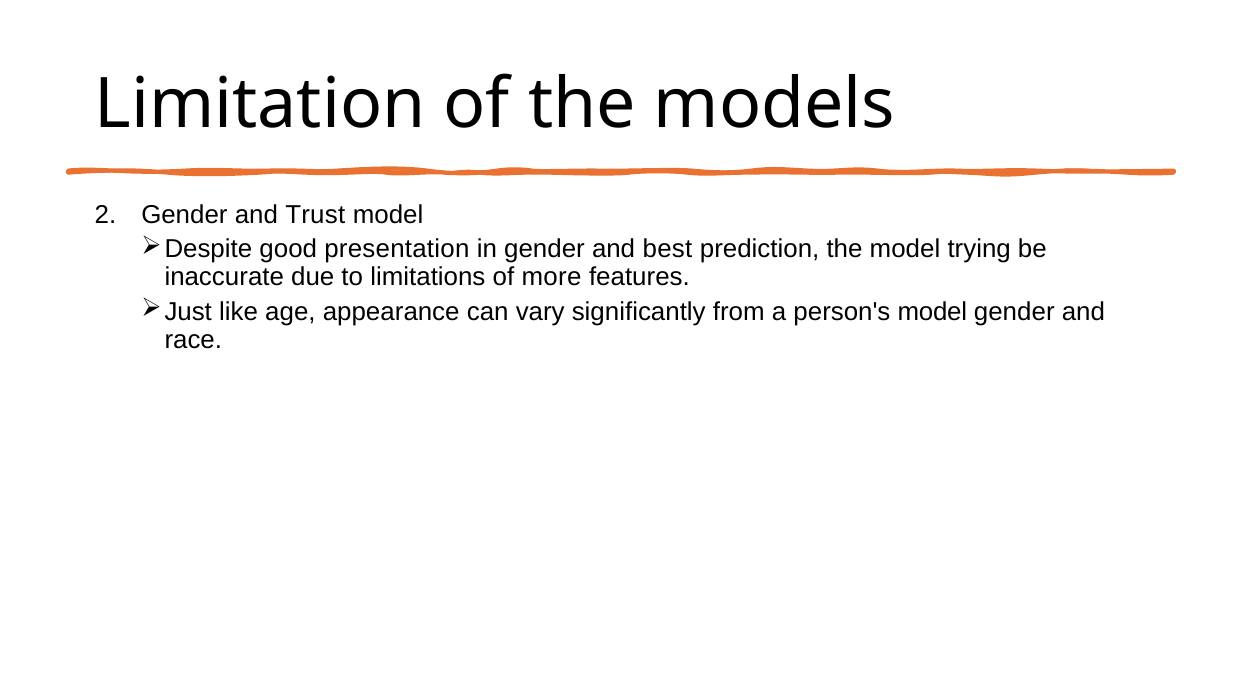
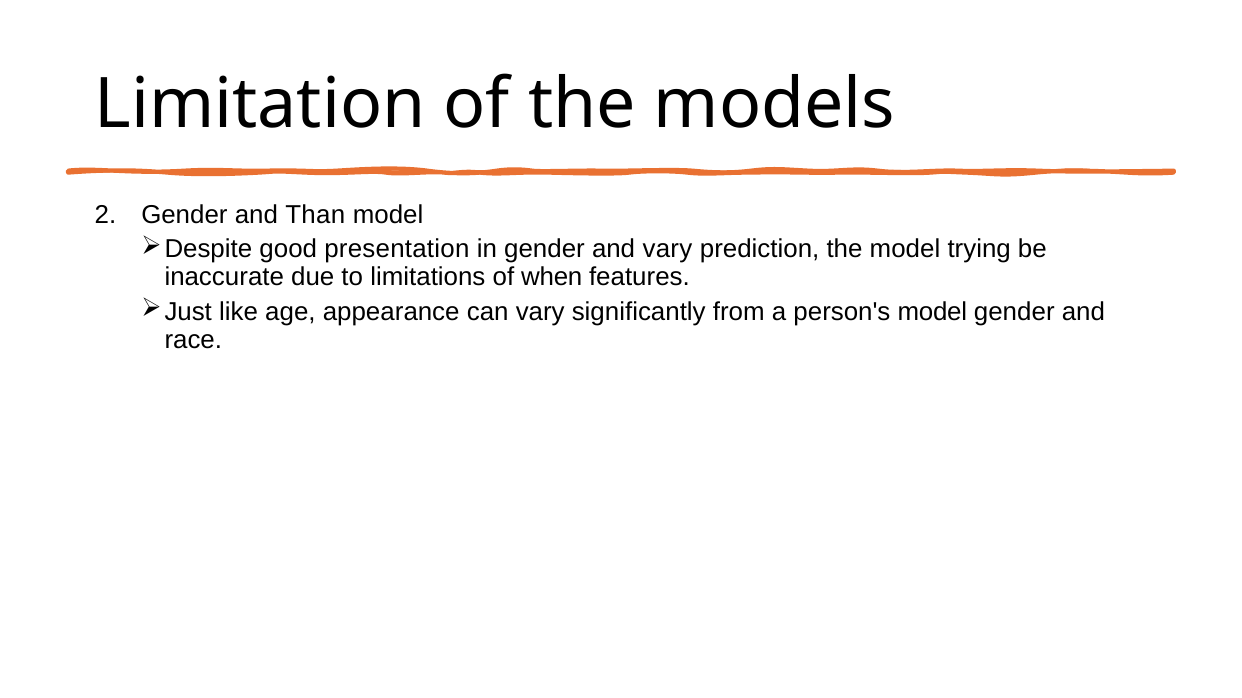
Trust: Trust -> Than (315, 215)
and best: best -> vary (667, 249)
more: more -> when (552, 277)
